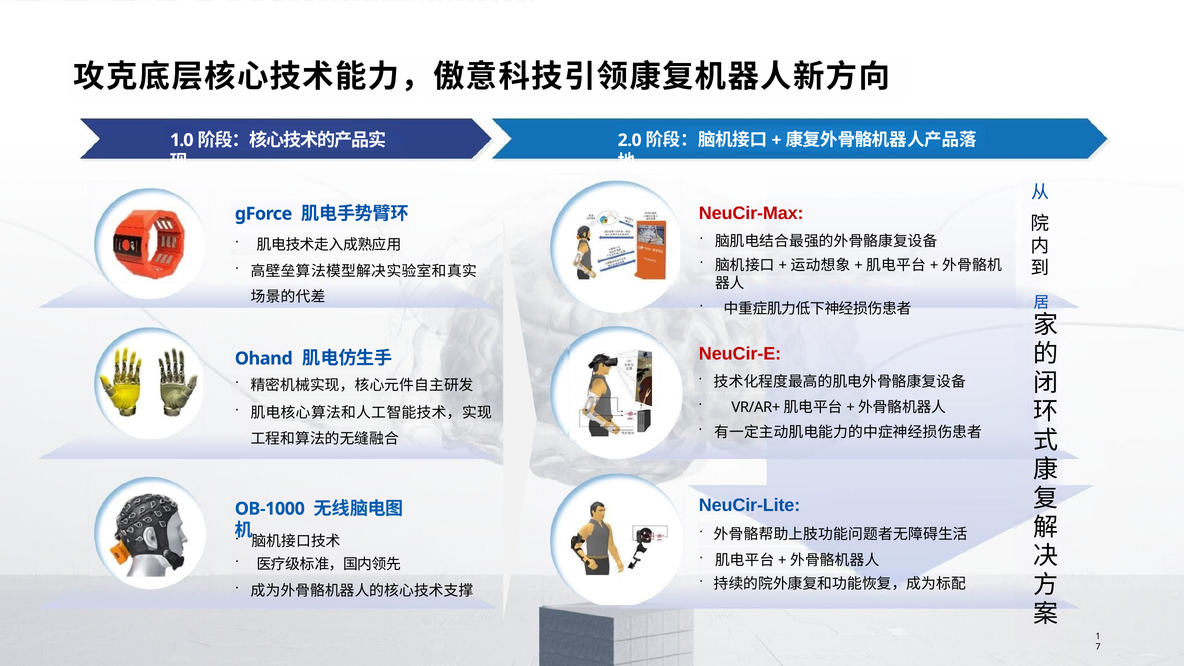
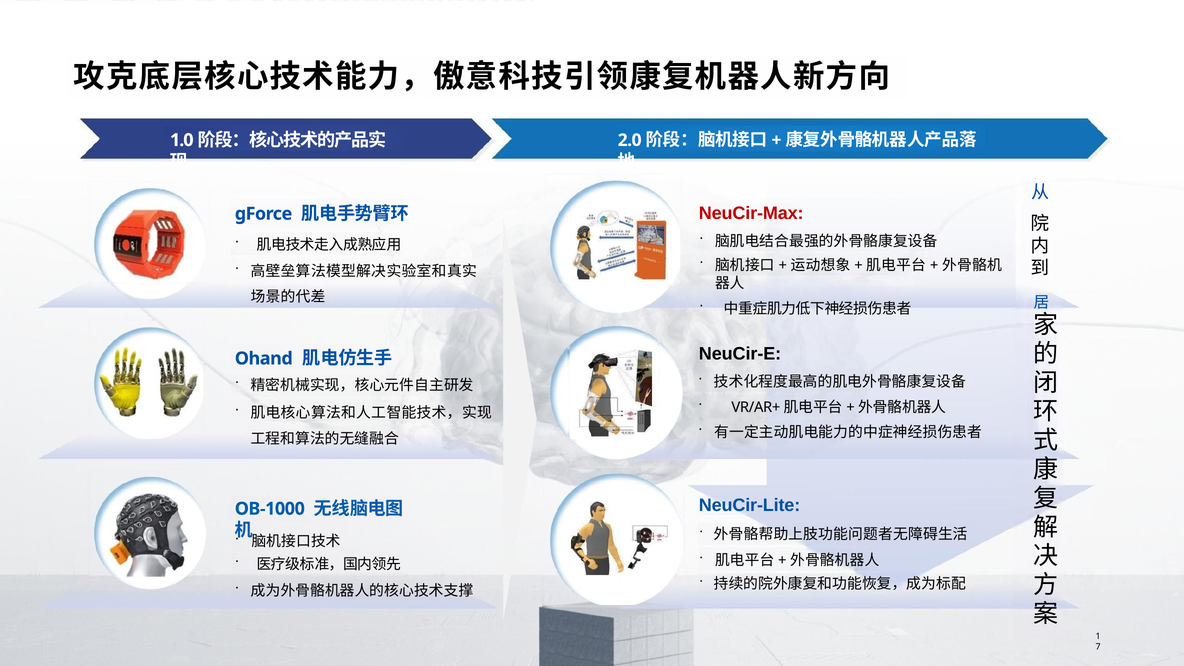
NeuCir-E colour: red -> black (740, 354)
